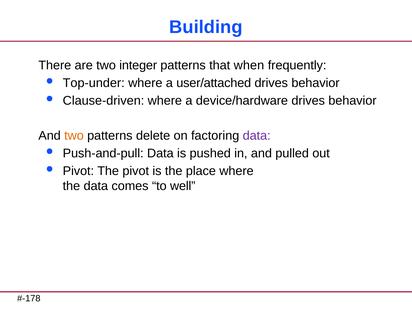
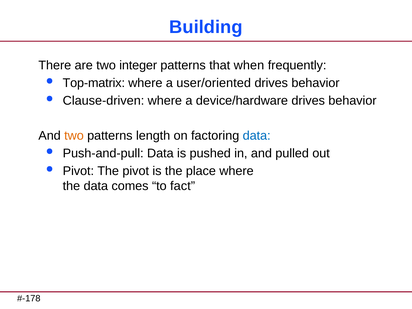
Top-under: Top-under -> Top-matrix (94, 83)
user/attached: user/attached -> user/oriented (214, 83)
delete: delete -> length (153, 136)
data colour: purple -> blue (257, 136)
well: well -> fact (183, 186)
